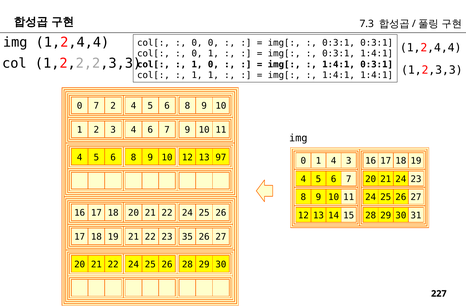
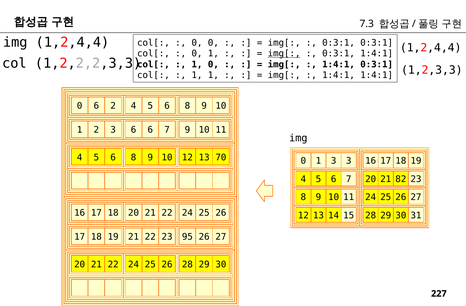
img[ underline: none -> present (284, 54)
0 7: 7 -> 6 (96, 106)
2 3 4: 4 -> 6 (134, 130)
97: 97 -> 70 (221, 157)
1 4: 4 -> 3 (334, 161)
21 24: 24 -> 82 (401, 179)
35: 35 -> 95 (187, 237)
